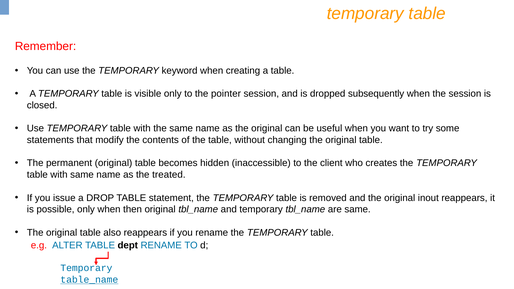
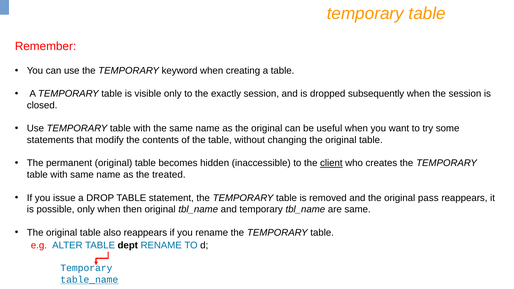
pointer: pointer -> exactly (226, 94)
client underline: none -> present (331, 163)
inout: inout -> pass (428, 198)
